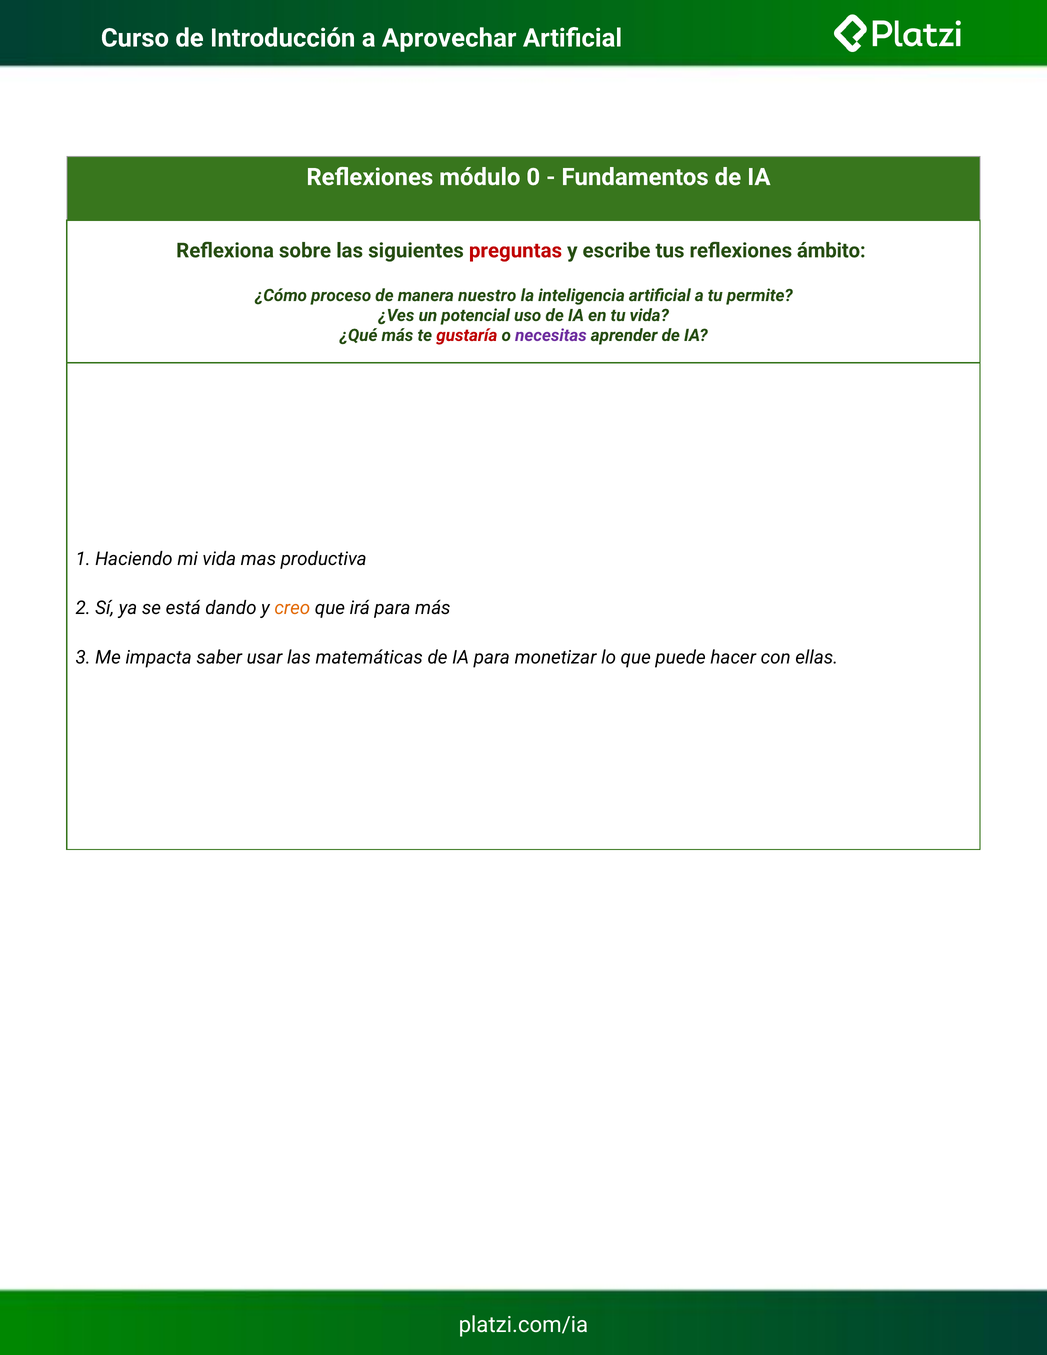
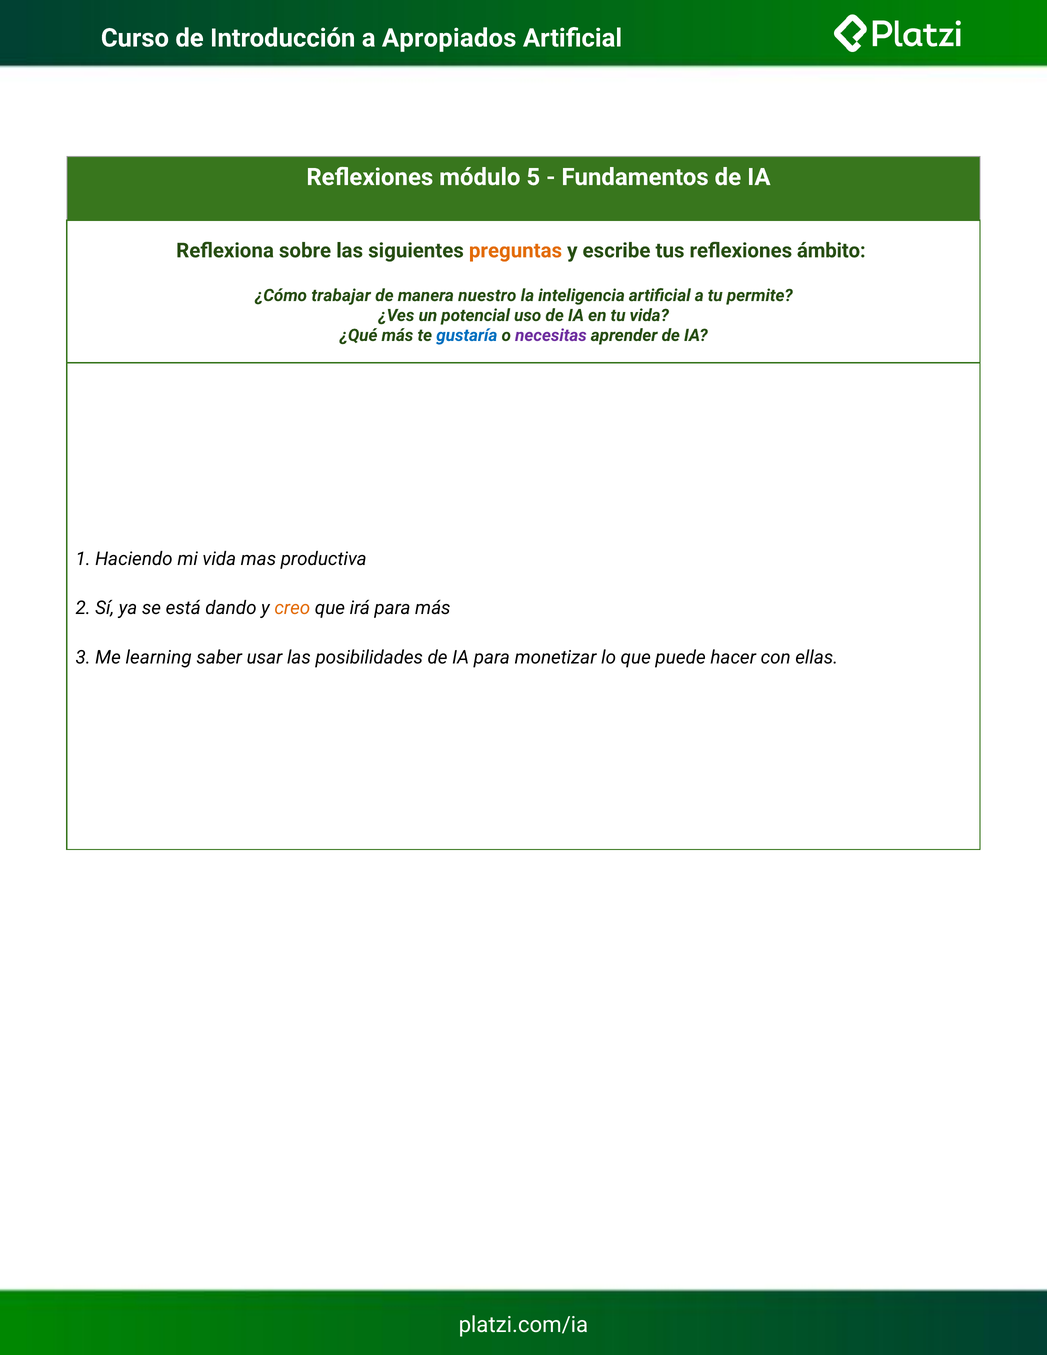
Aprovechar: Aprovechar -> Apropiados (449, 38)
0: 0 -> 5 (533, 177)
preguntas colour: red -> orange (516, 251)
proceso: proceso -> trabajar (341, 295)
gustaría colour: red -> blue (467, 335)
impacta: impacta -> learning (159, 657)
matemáticas: matemáticas -> posibilidades (369, 657)
